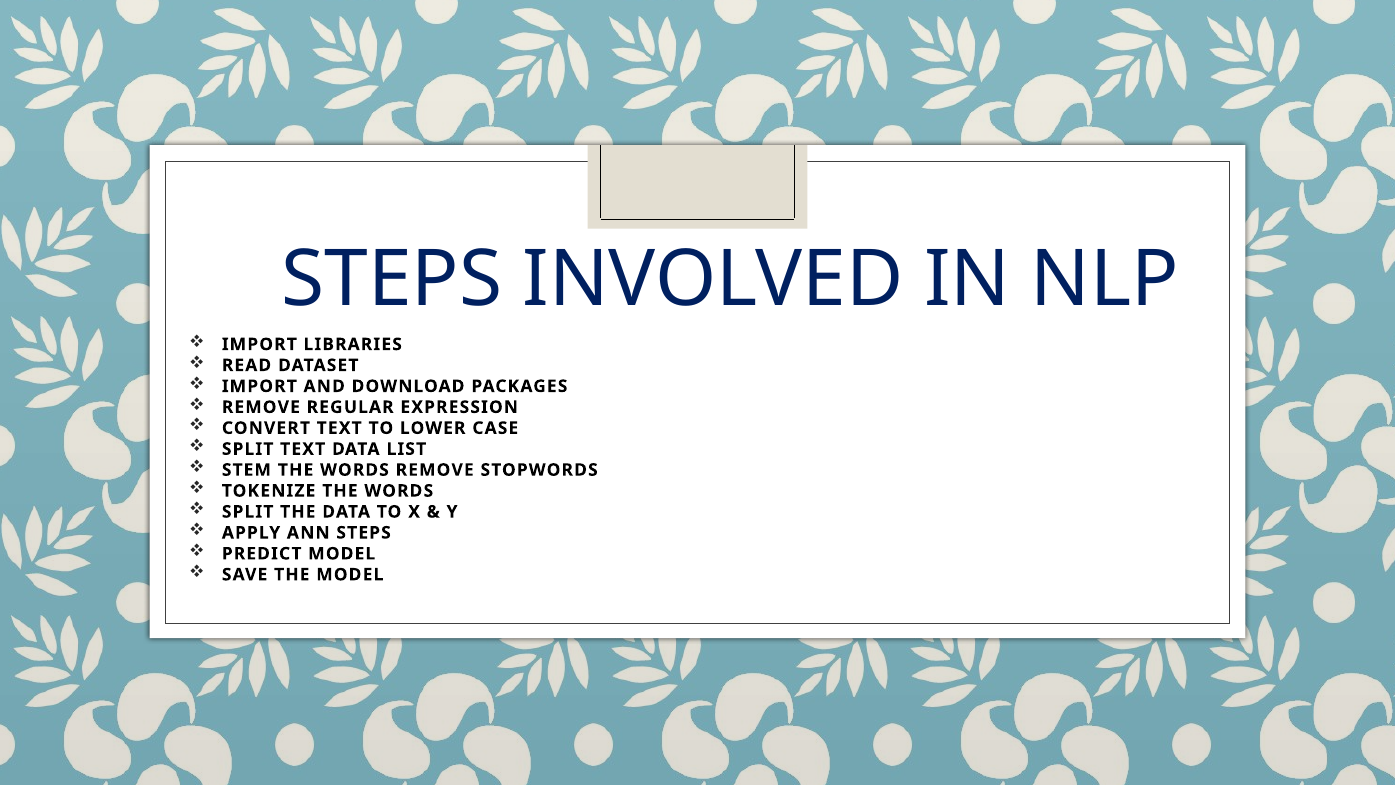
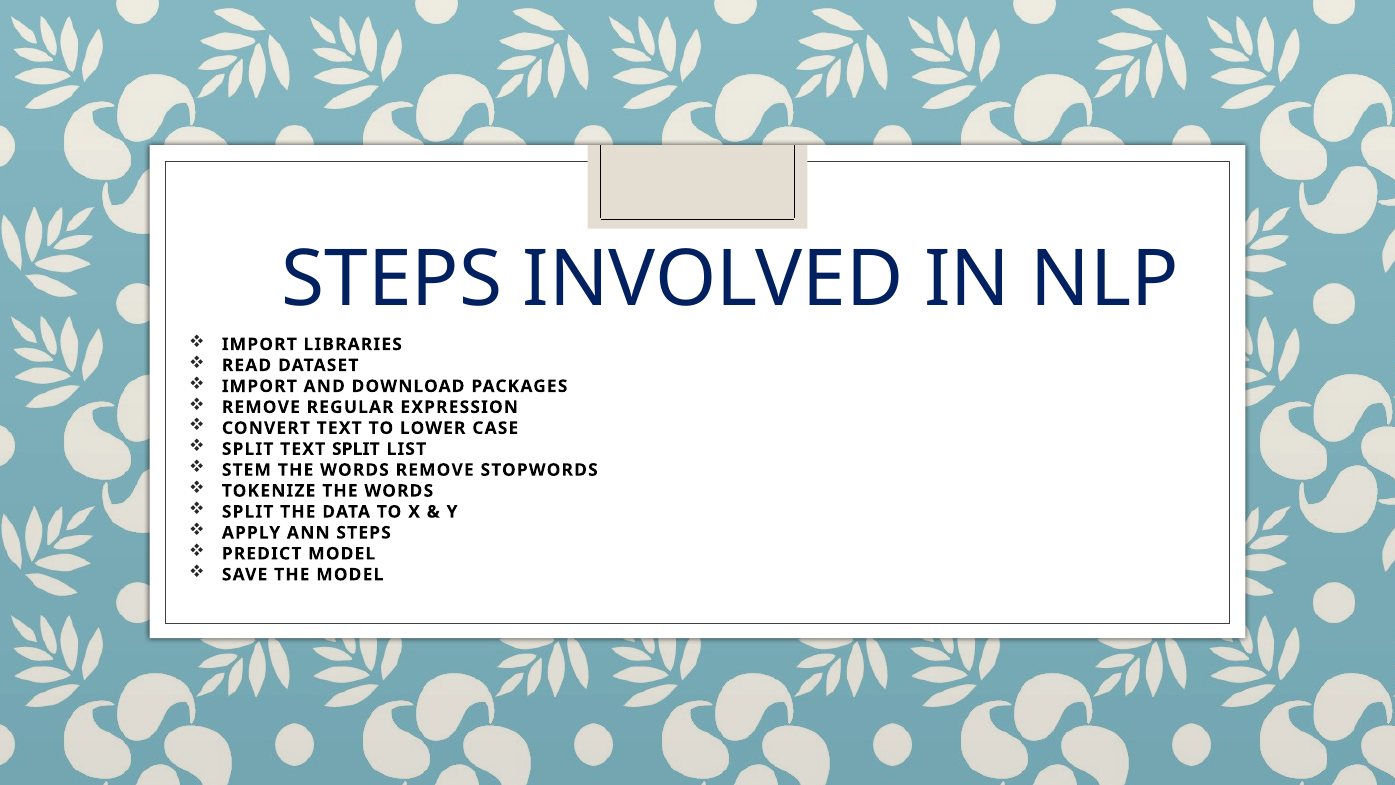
TEXT DATA: DATA -> SPLIT (356, 449)
